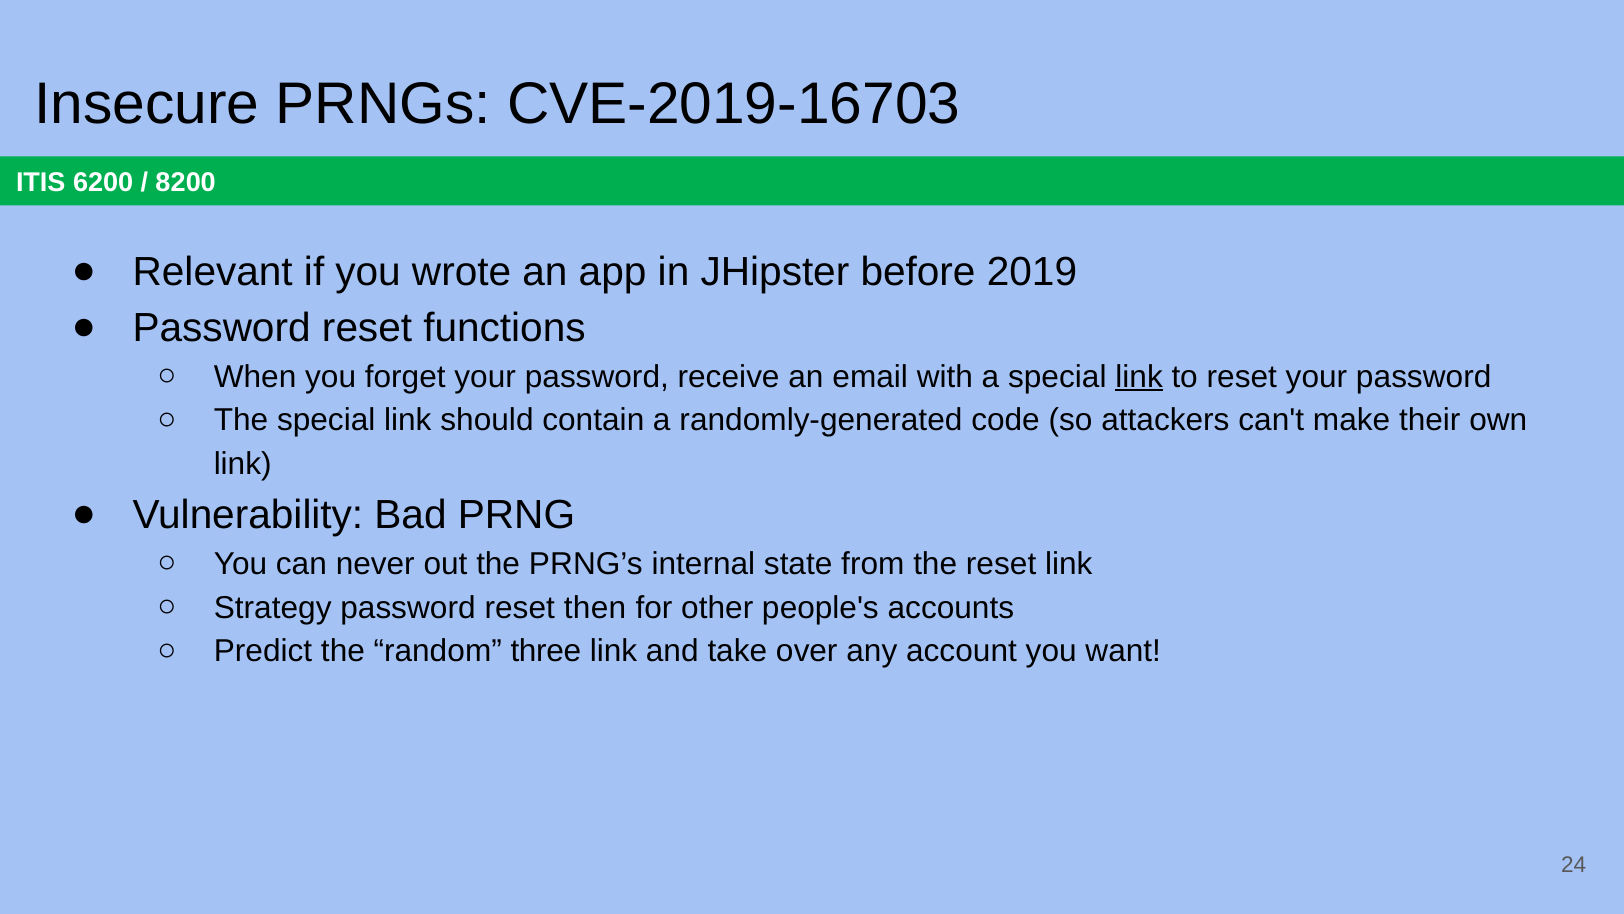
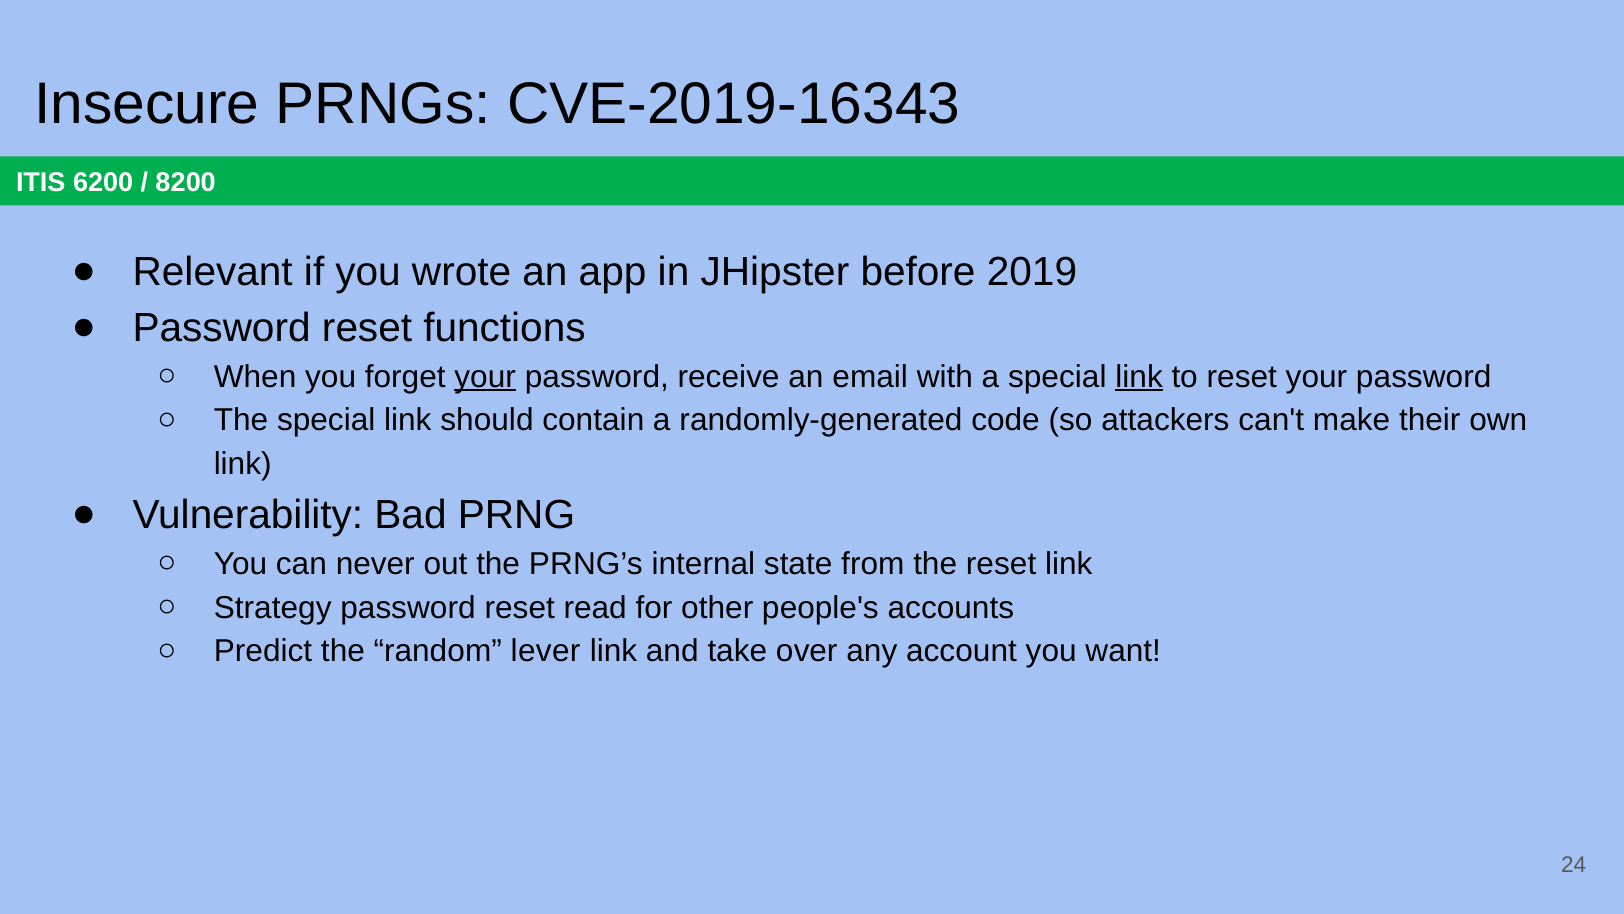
CVE-2019-16703: CVE-2019-16703 -> CVE-2019-16343 (734, 104)
your underline: none -> present (485, 377)
then: then -> read (595, 607)
three: three -> lever (546, 651)
